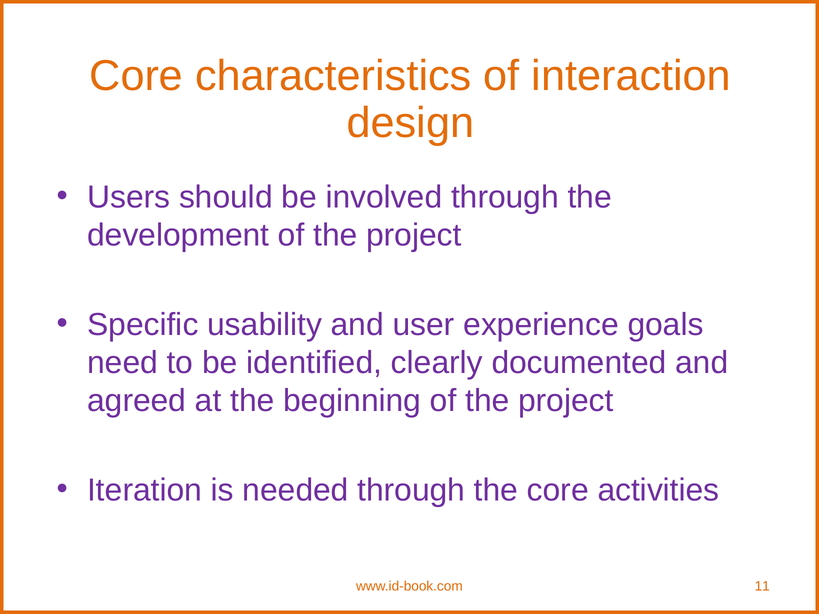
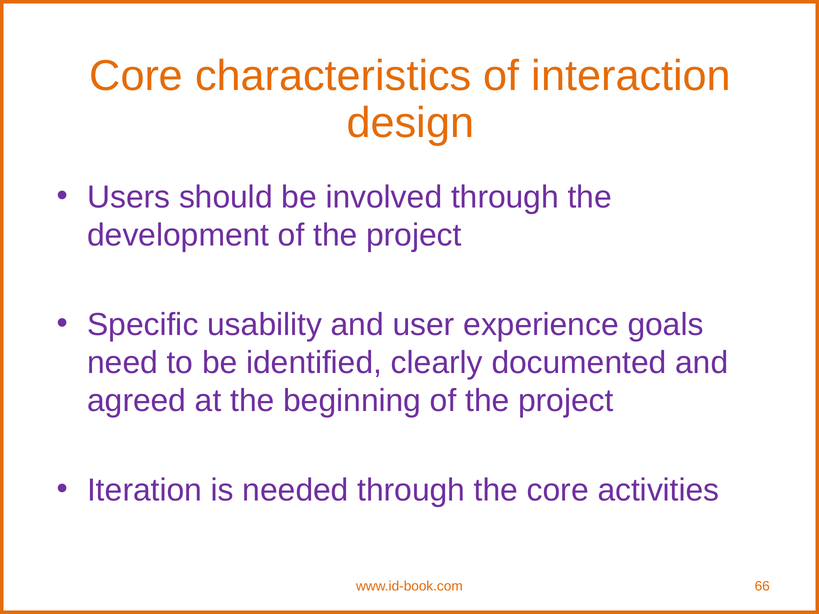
11: 11 -> 66 (762, 587)
